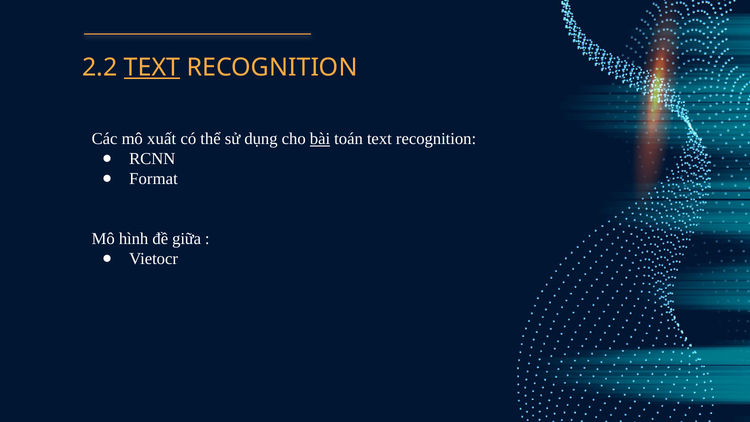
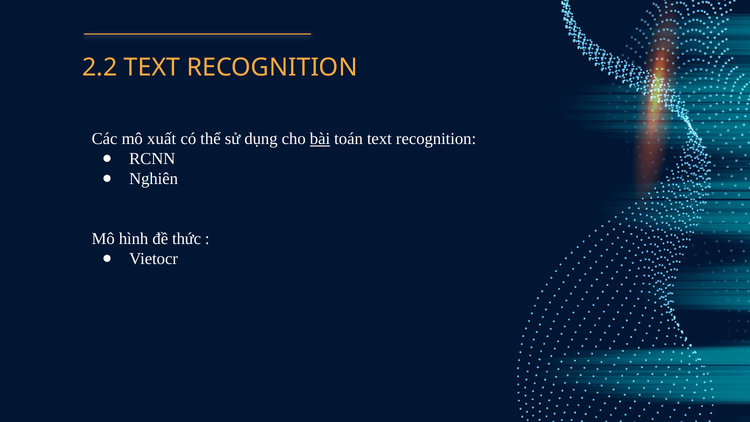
TEXT underline: present -> none (152, 68)
Format: Format -> Nghiên (154, 179)
giữa: giữa -> thức (187, 239)
